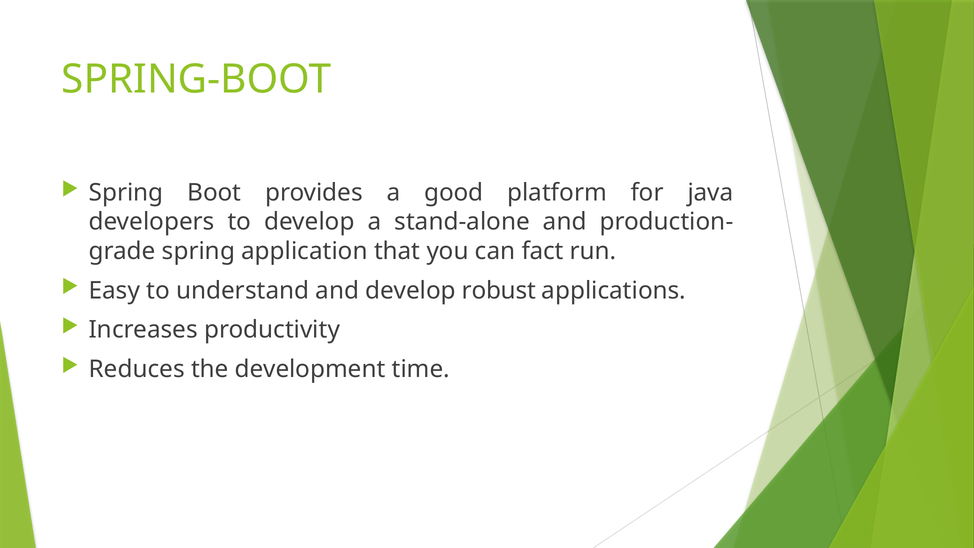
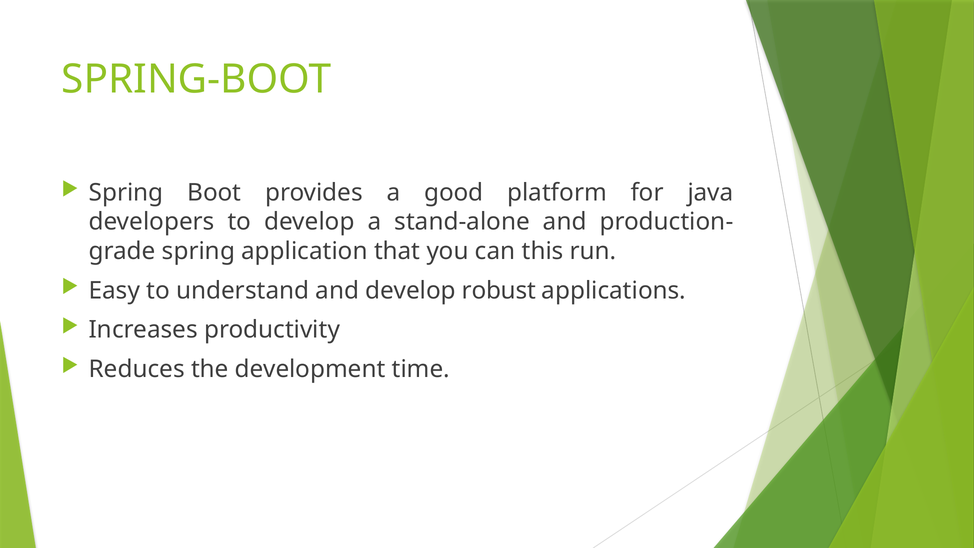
fact: fact -> this (543, 251)
